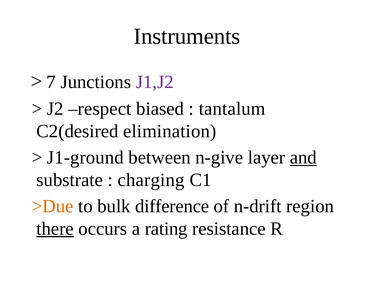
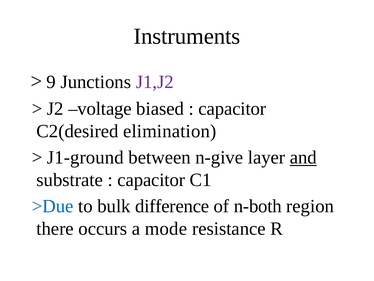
7: 7 -> 9 (51, 82)
respect: respect -> voltage (100, 109)
tantalum: tantalum -> capacitor (232, 109)
charging: charging -> capacitor (151, 180)
>Due colour: orange -> blue (53, 206)
n-drift: n-drift -> n-both (258, 206)
there underline: present -> none (55, 228)
rating: rating -> mode (166, 228)
